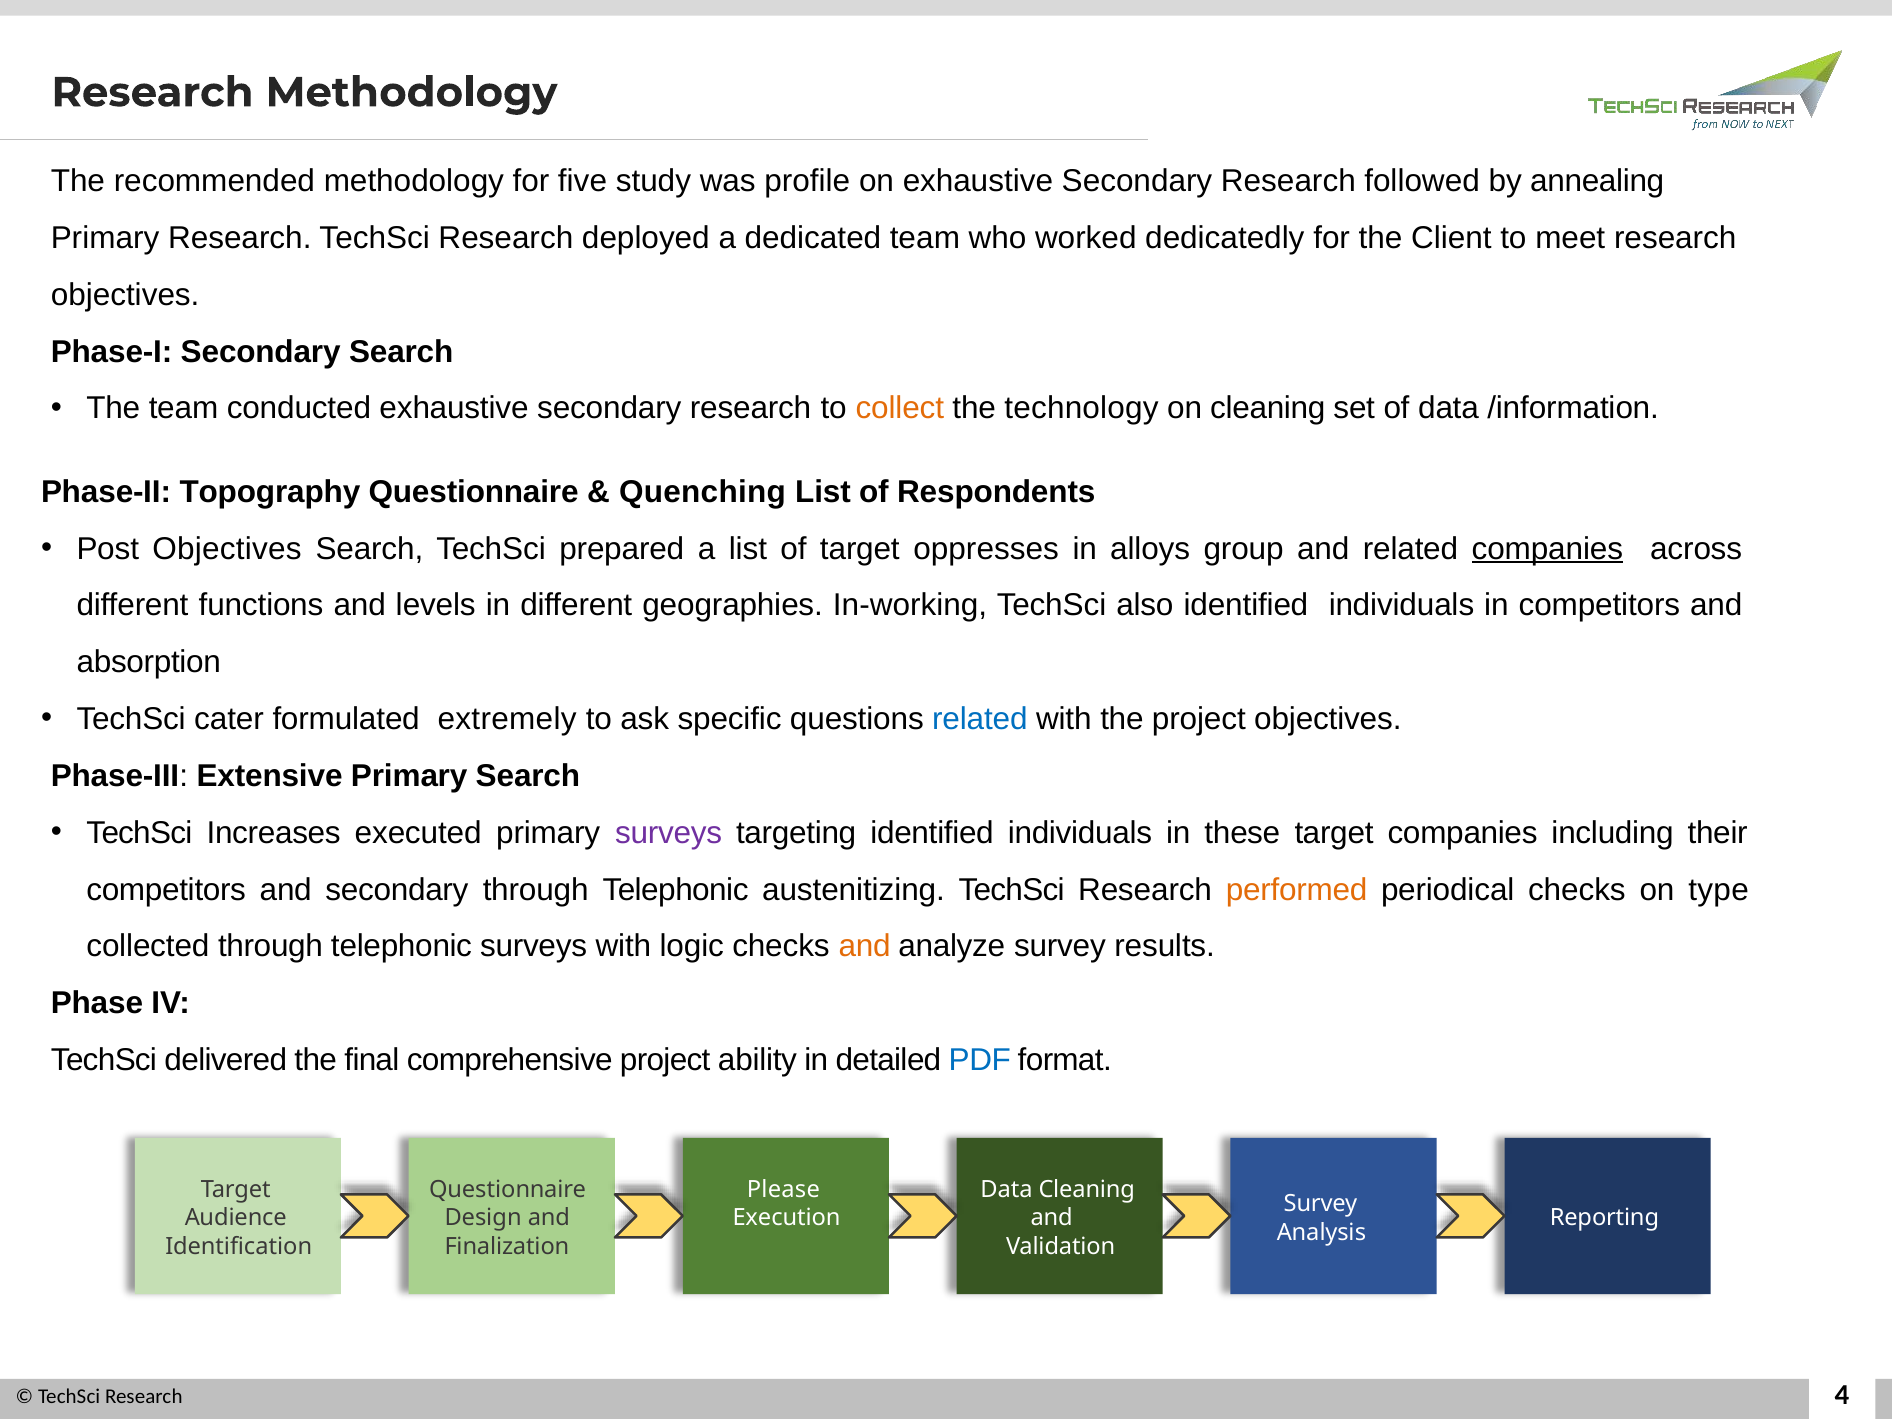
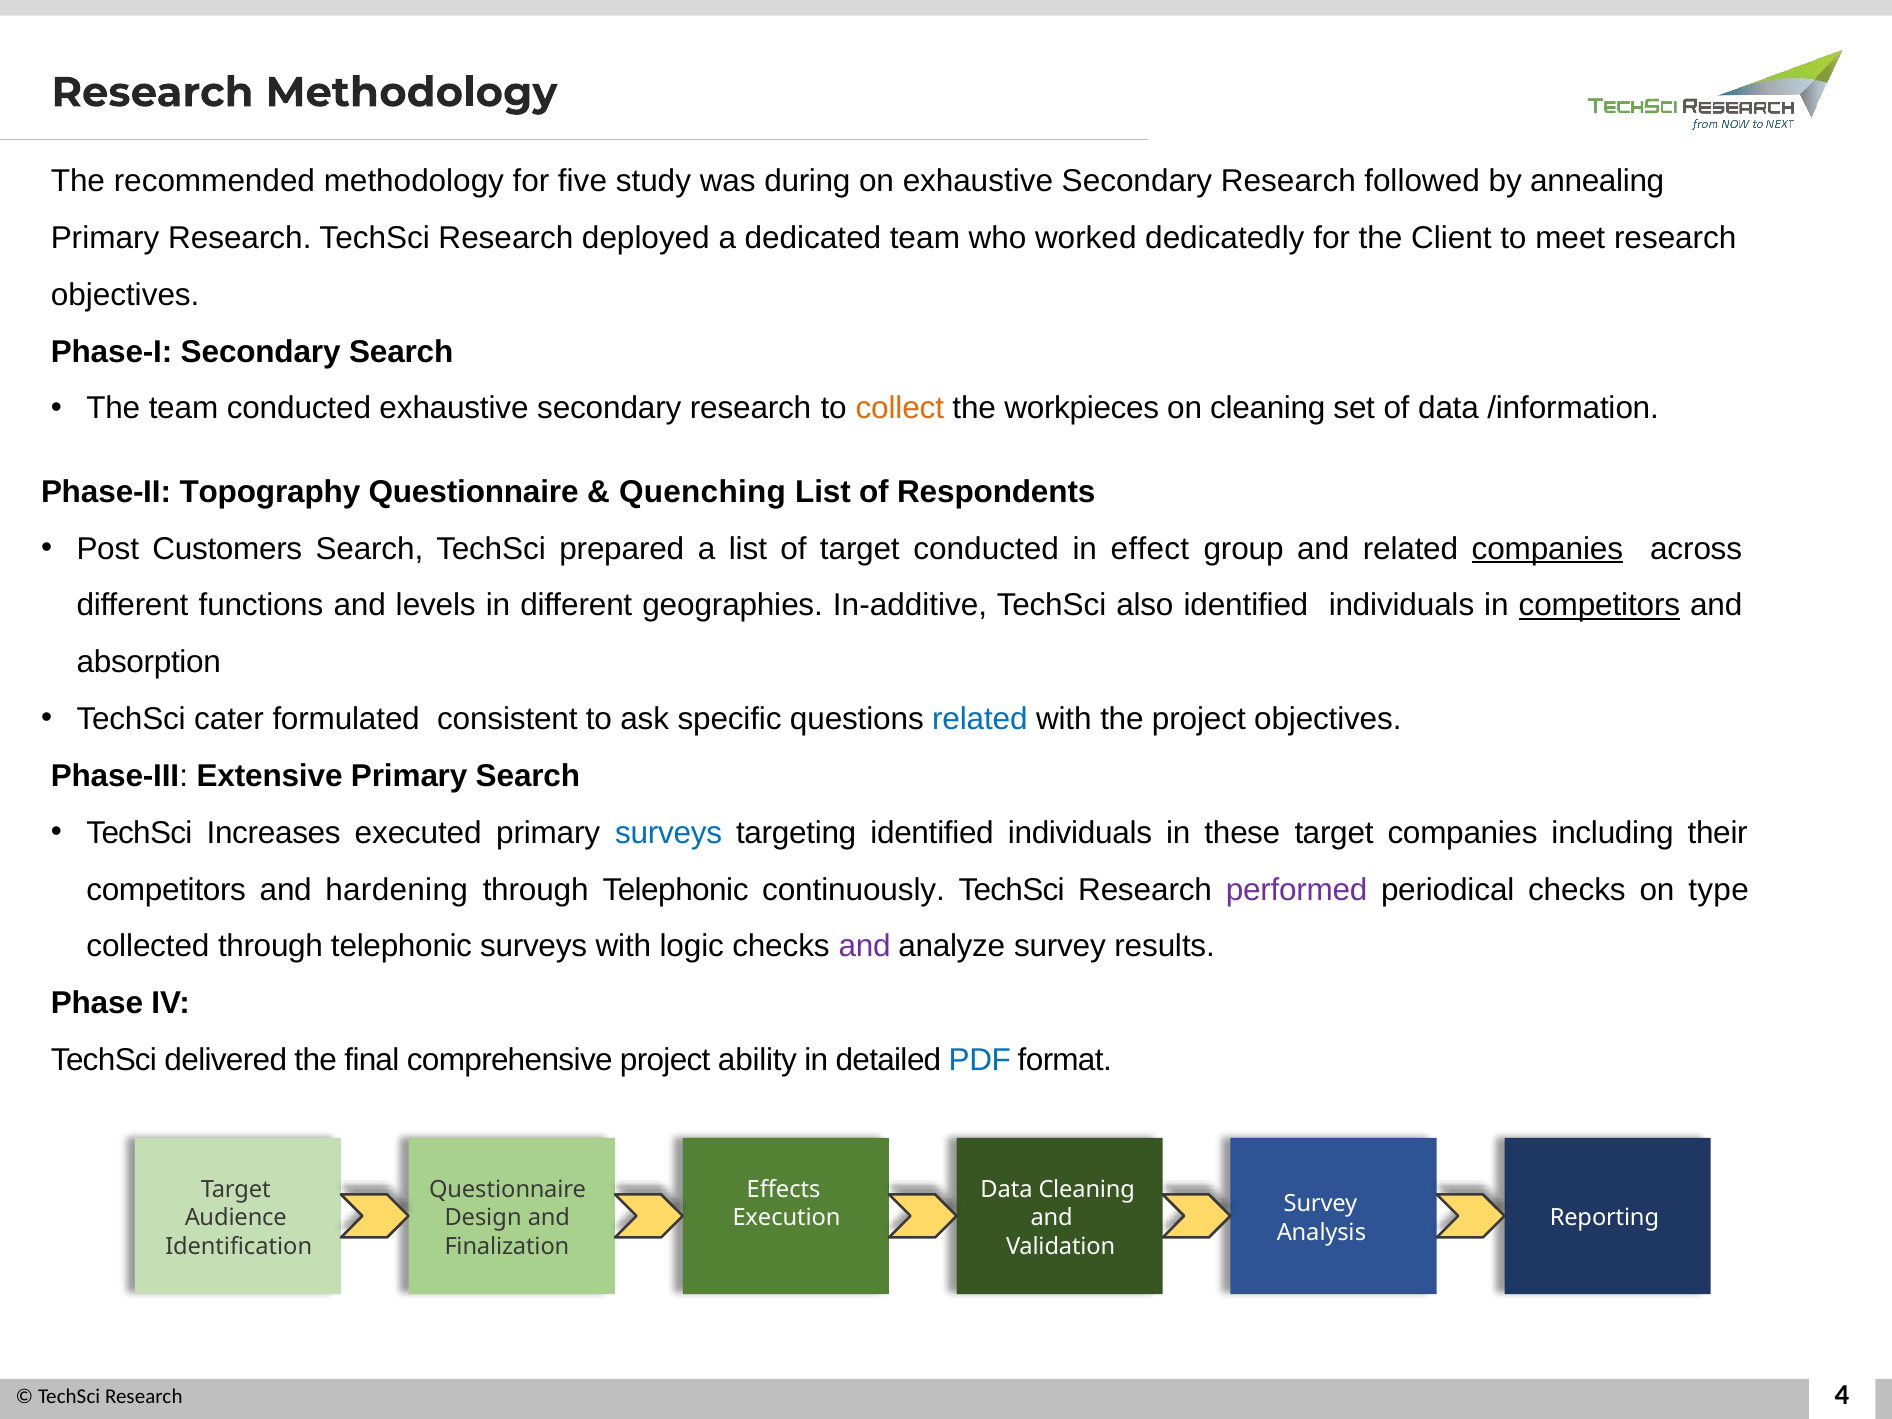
profile: profile -> during (807, 182)
technology: technology -> workpieces (1082, 409)
Post Objectives: Objectives -> Customers (227, 549)
target oppresses: oppresses -> conducted (986, 549)
alloys: alloys -> effect (1150, 549)
In-working: In-working -> In-additive (910, 605)
competitors underline: none -> present (1599, 605)
extremely: extremely -> consistent (507, 719)
surveys colour: purple -> blue (669, 833)
and secondary: secondary -> hardening (397, 890)
austenitizing: austenitizing -> continuously (853, 890)
performed colour: orange -> purple (1297, 890)
and colour: orange -> purple (865, 946)
Please: Please -> Effects (784, 1189)
